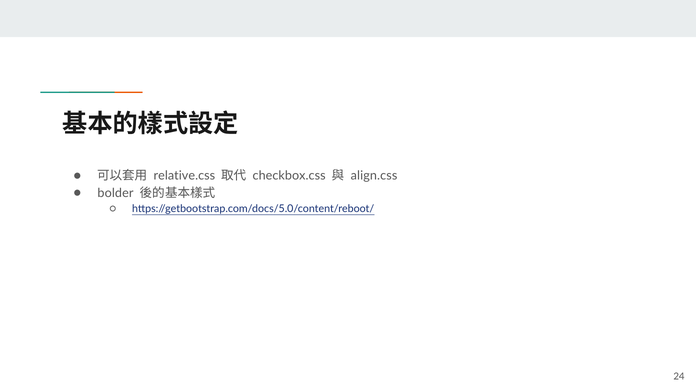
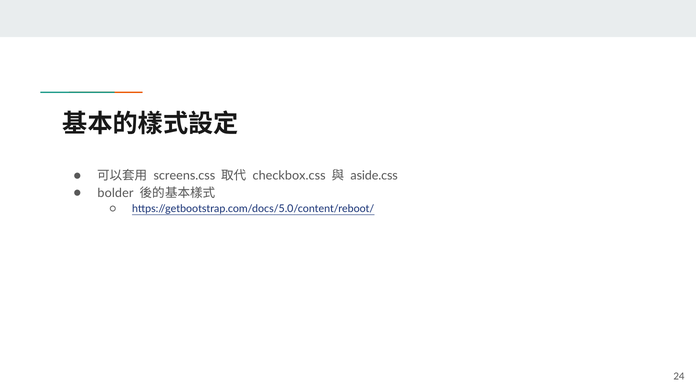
relative.css: relative.css -> screens.css (184, 176)
align.css: align.css -> aside.css (374, 176)
